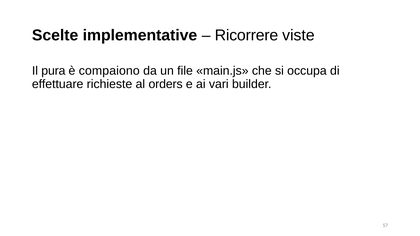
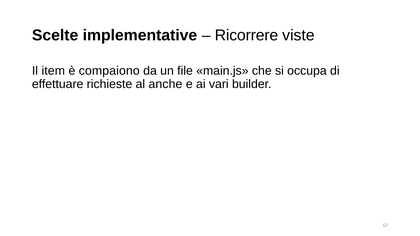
pura: pura -> item (53, 71)
orders: orders -> anche (165, 84)
